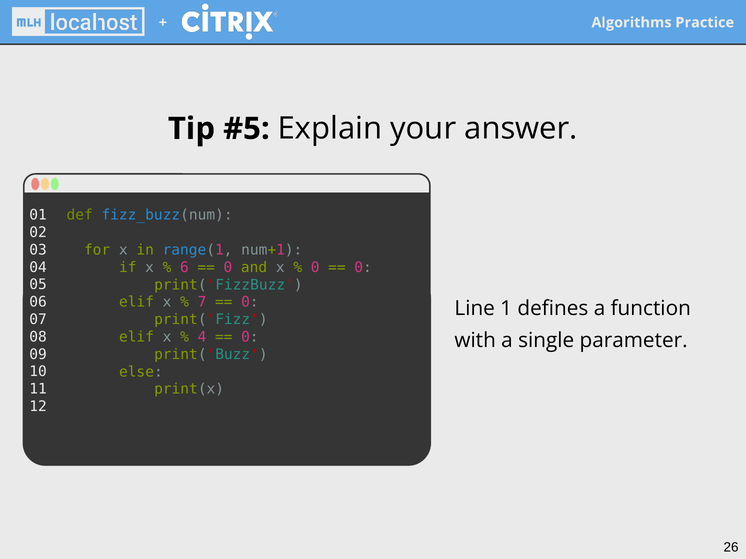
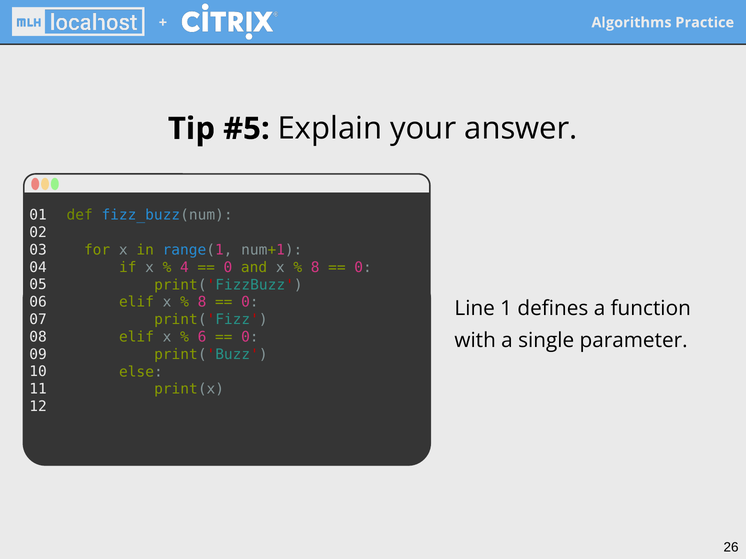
6: 6 -> 4 (184, 268)
0: 0 -> 8 (315, 268)
7: 7 -> 8 (202, 302)
4: 4 -> 6 (202, 337)
